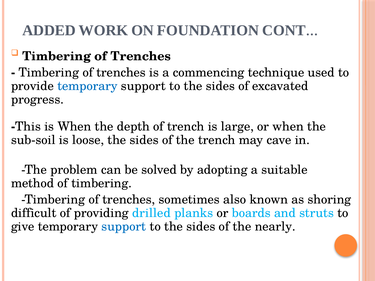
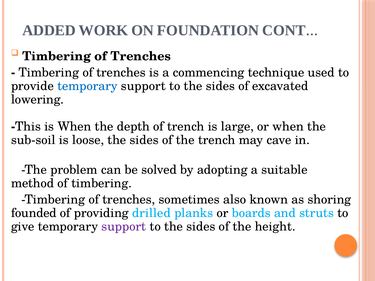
progress: progress -> lowering (37, 100)
difficult: difficult -> founded (34, 213)
support colour: blue -> purple (124, 227)
nearly: nearly -> height (275, 227)
